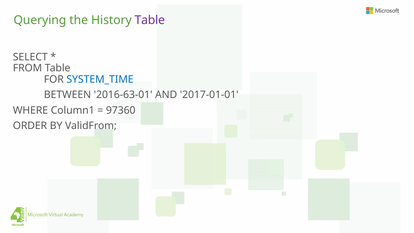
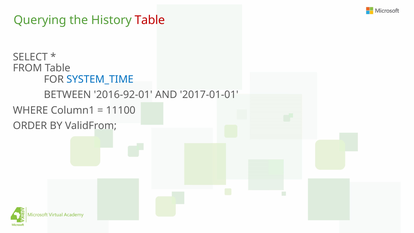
Table colour: purple -> red (150, 20)
2016-63-01: 2016-63-01 -> 2016-92-01 (123, 95)
97360: 97360 -> 11100 (121, 110)
